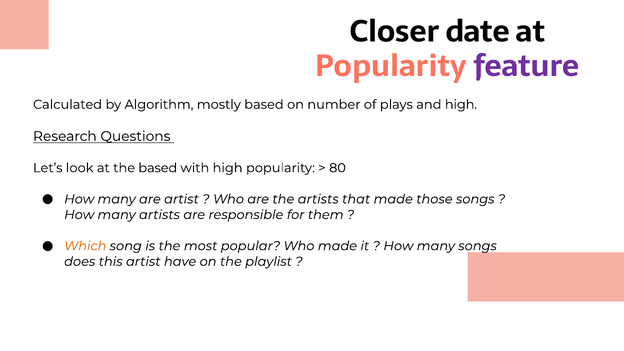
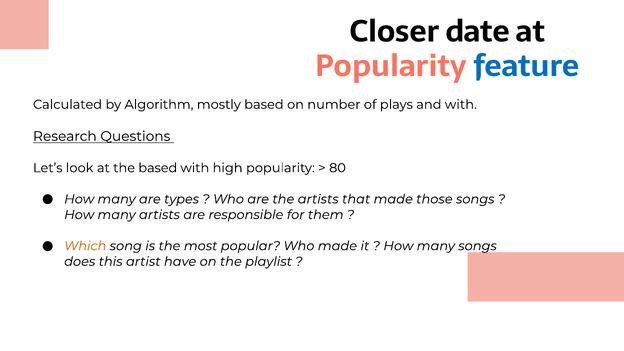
feature colour: purple -> blue (527, 66)
and high: high -> with (461, 105)
are artist: artist -> types (182, 199)
